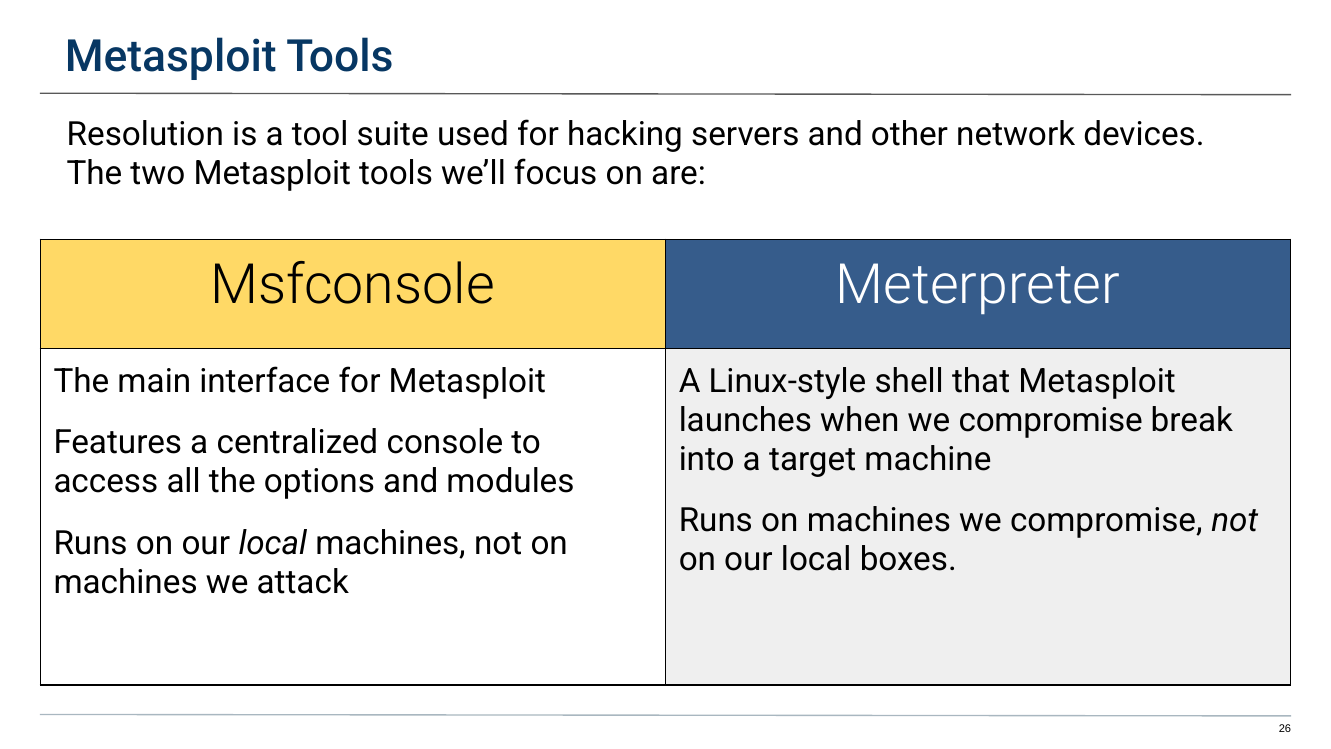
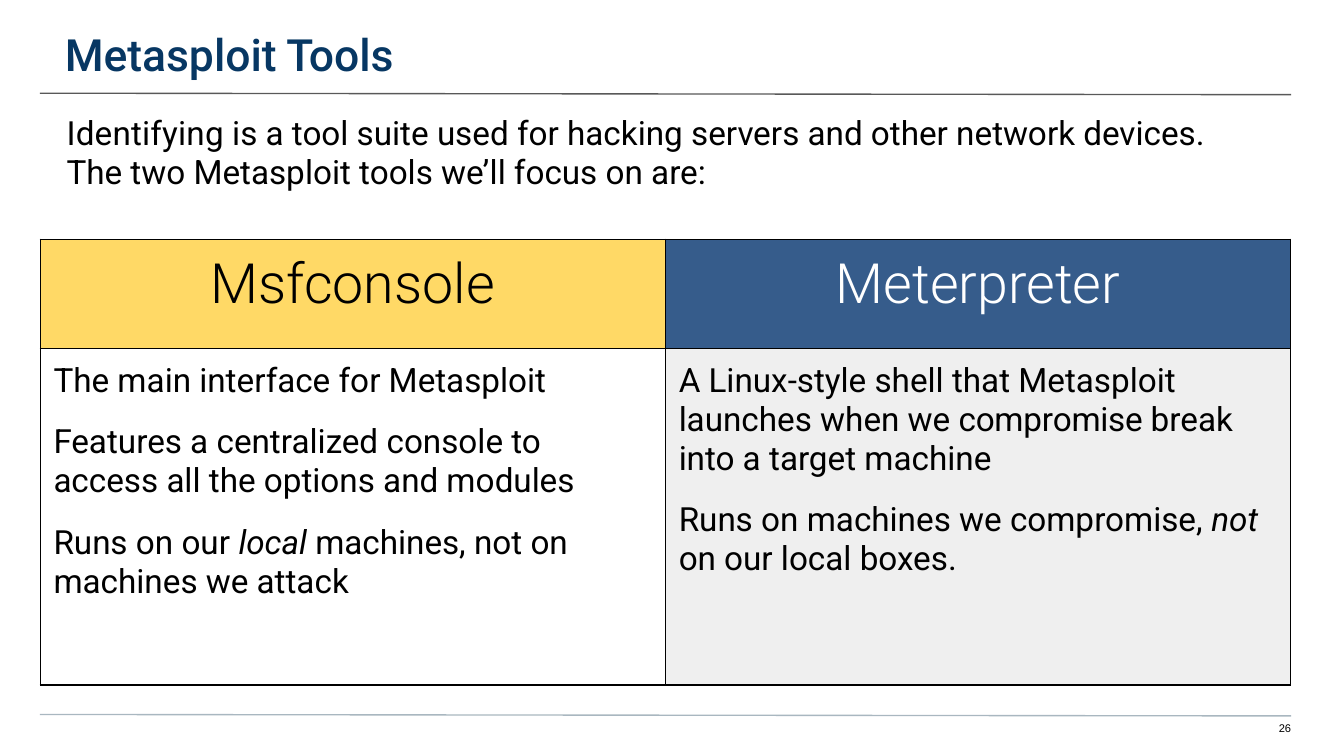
Resolution: Resolution -> Identifying (145, 134)
